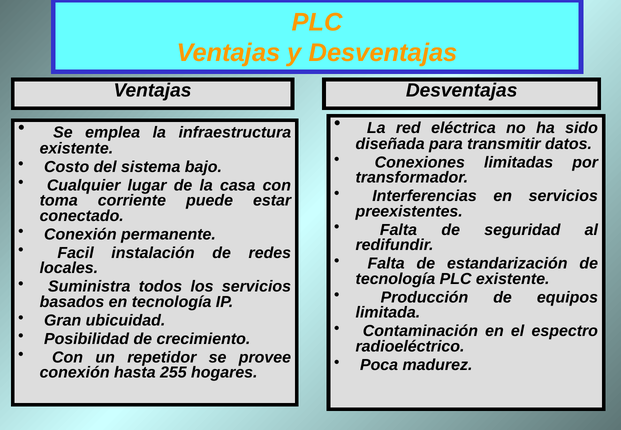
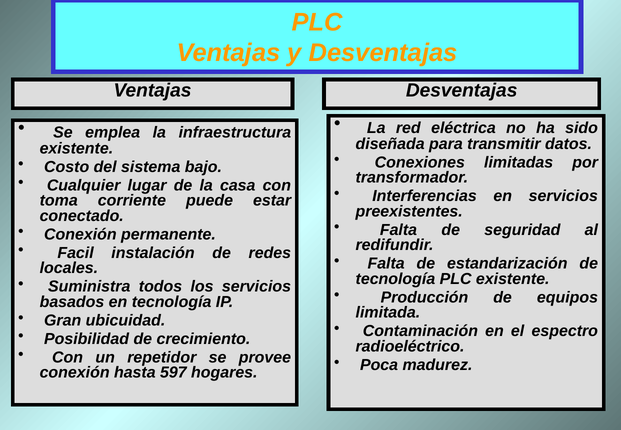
255: 255 -> 597 (173, 373)
